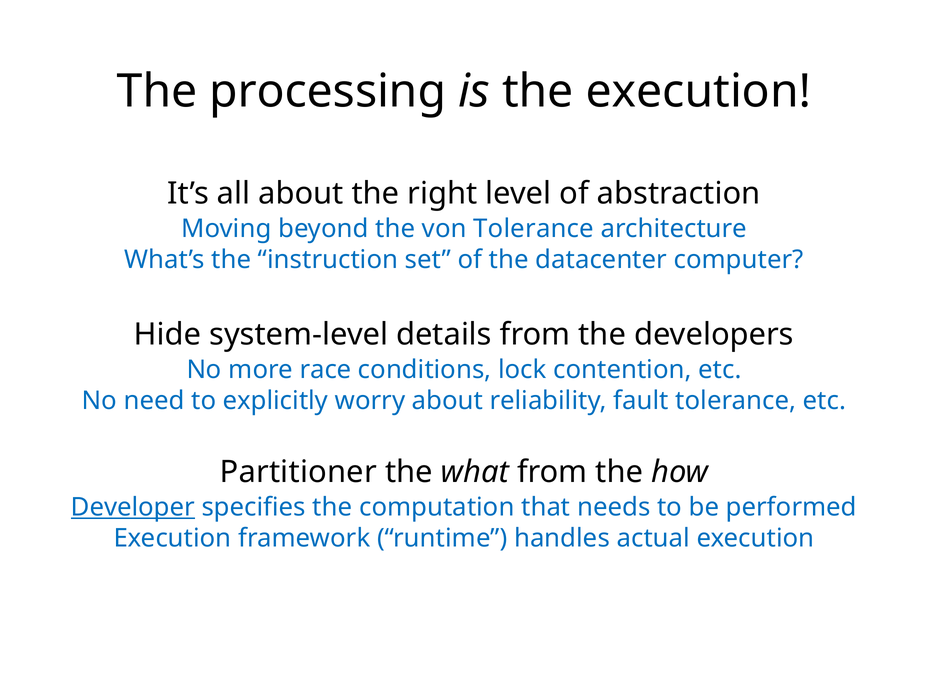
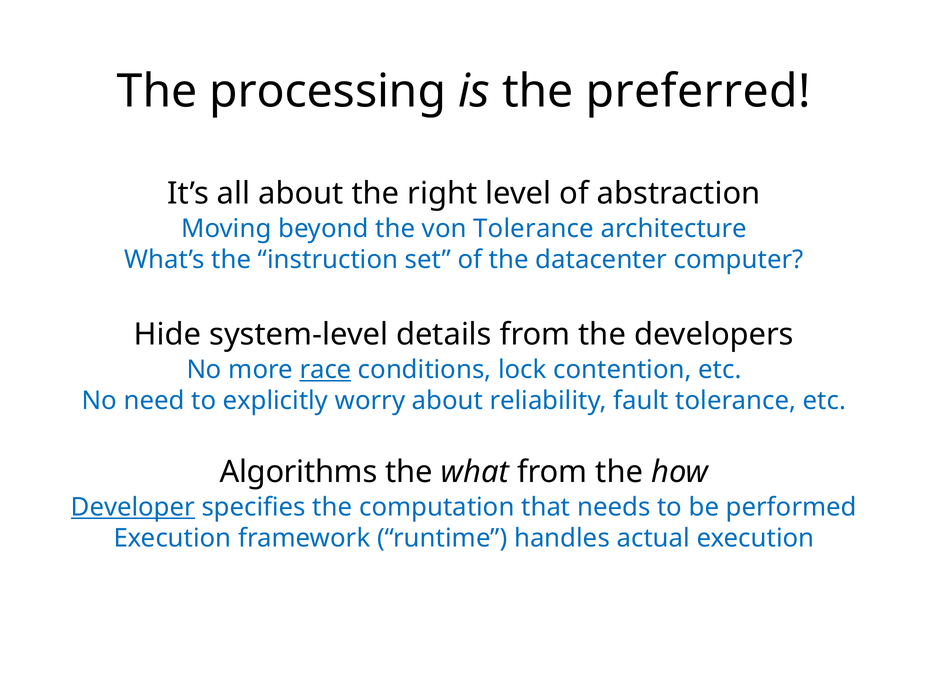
the execution: execution -> preferred (698, 91)
race underline: none -> present (325, 370)
Partitioner: Partitioner -> Algorithms (298, 472)
